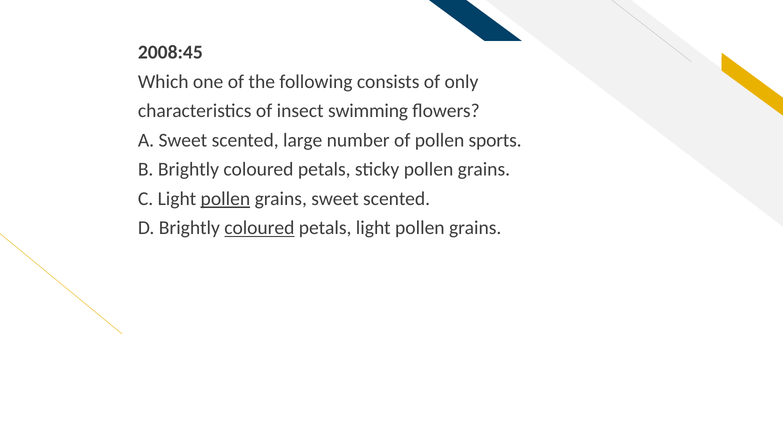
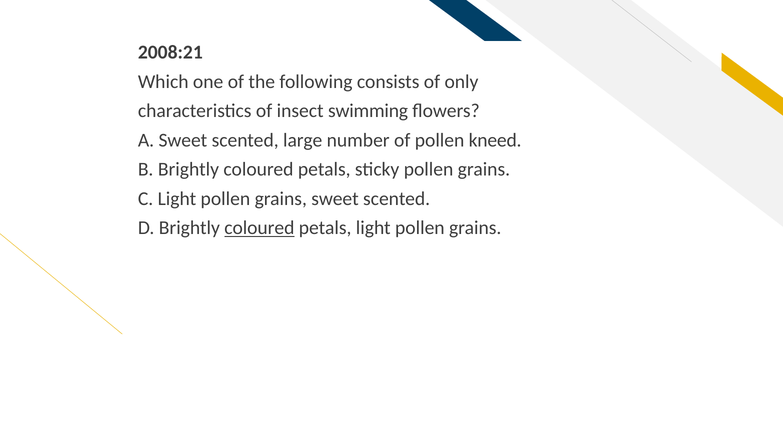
2008:45: 2008:45 -> 2008:21 (170, 52)
sports: sports -> kneed (495, 140)
pollen underline: present -> none (225, 199)
